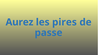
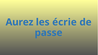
pires: pires -> écrie (64, 22)
